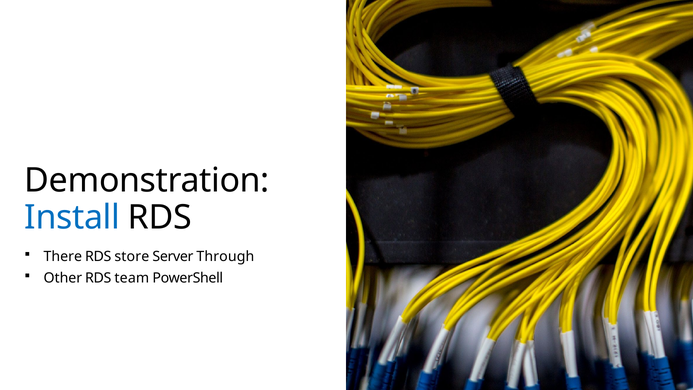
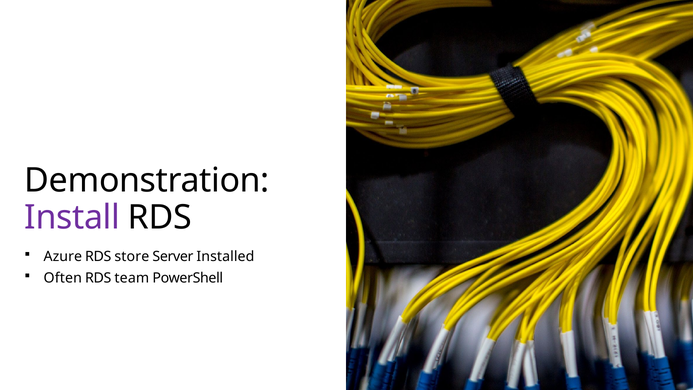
Install colour: blue -> purple (72, 217)
There: There -> Azure (63, 257)
Through: Through -> Installed (225, 257)
Other: Other -> Often (63, 278)
